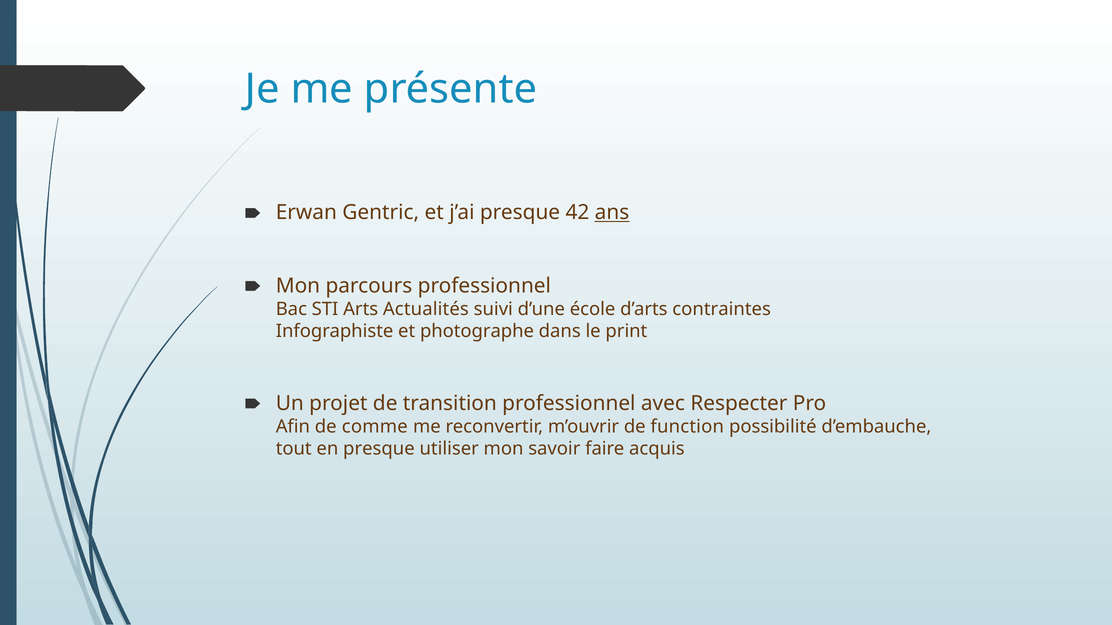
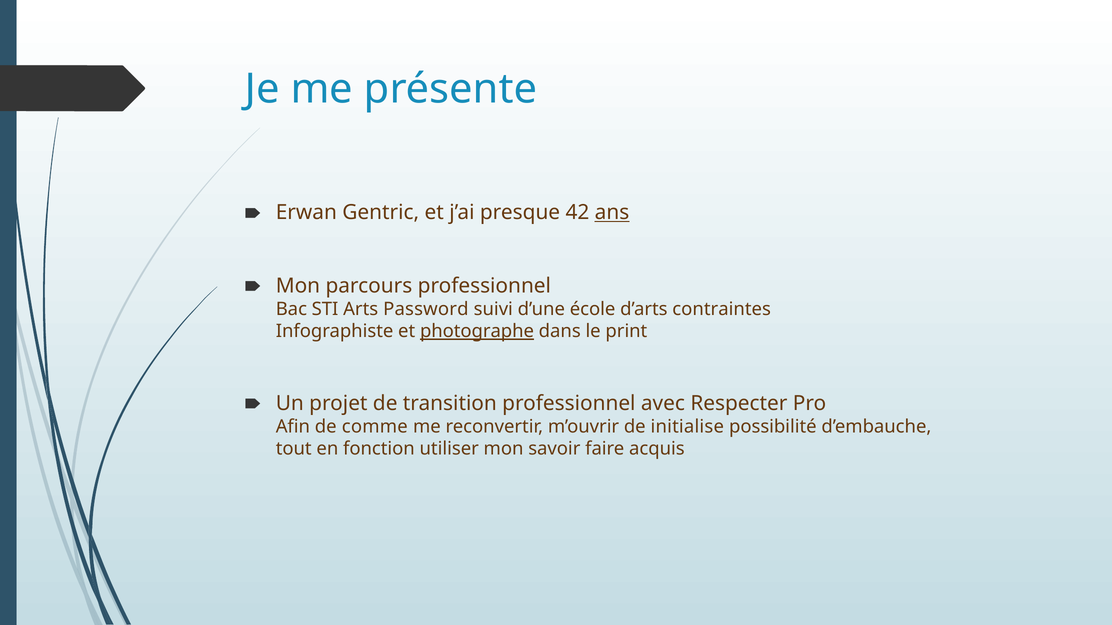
Actualités: Actualités -> Password (426, 309)
photographe underline: none -> present (477, 332)
function: function -> initialise (687, 427)
en presque: presque -> fonction (379, 449)
